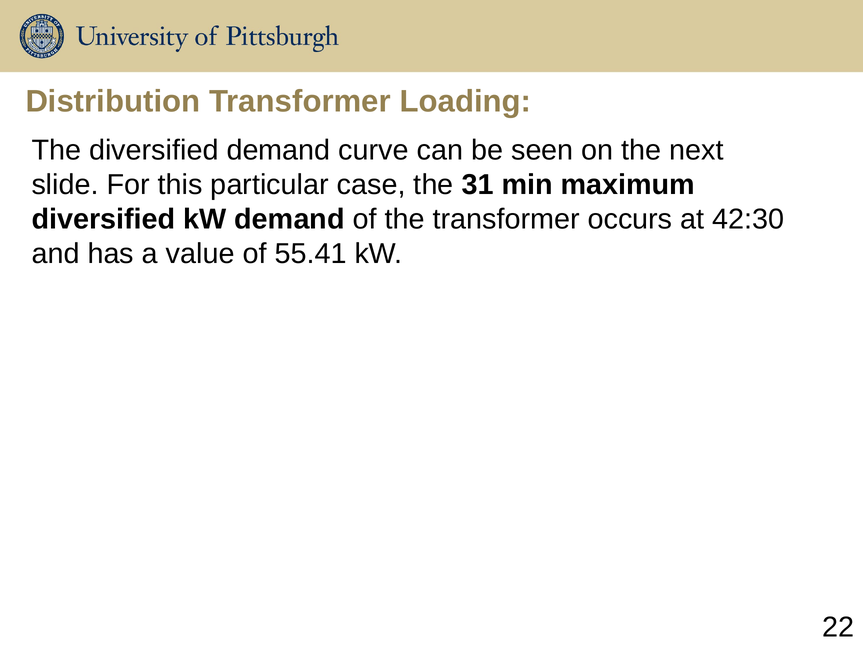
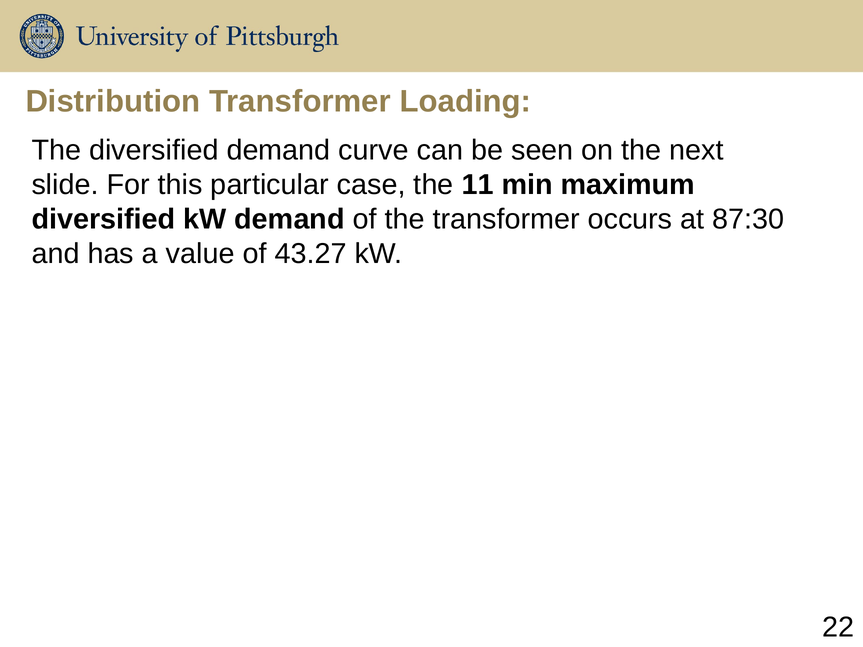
31: 31 -> 11 (478, 185)
42:30: 42:30 -> 87:30 (748, 219)
55.41: 55.41 -> 43.27 (311, 254)
